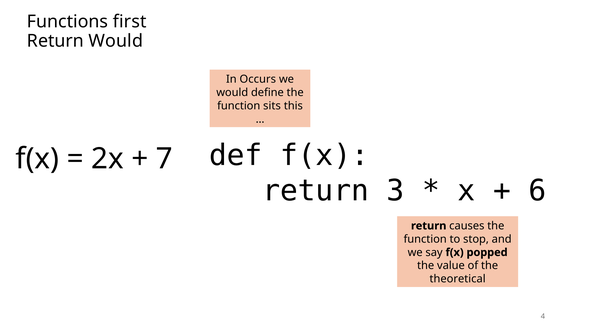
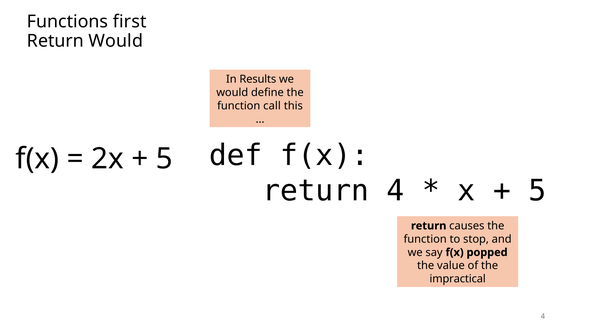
Occurs: Occurs -> Results (258, 79)
sits: sits -> call (272, 106)
7: 7 -> 5 (164, 159)
return 3: 3 -> 4 (396, 191)
6: 6 -> 5 (537, 191)
theoretical: theoretical -> impractical (458, 279)
